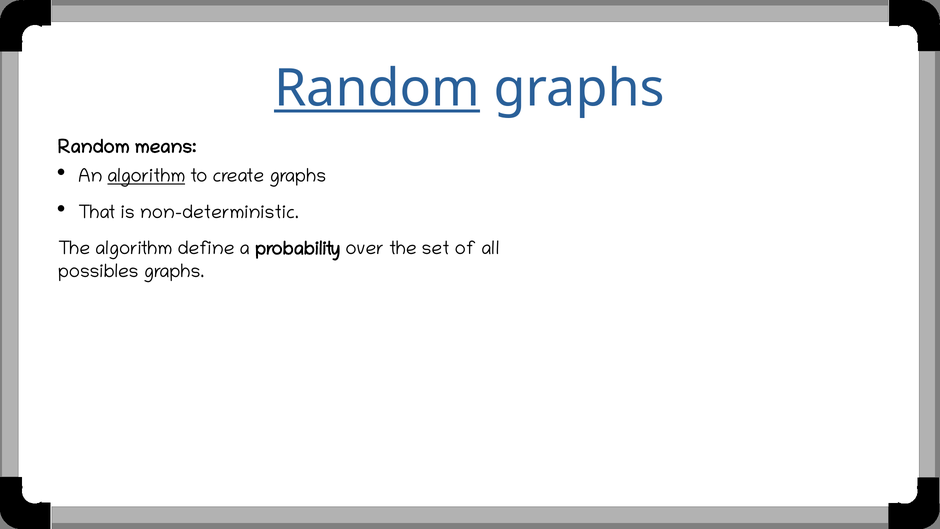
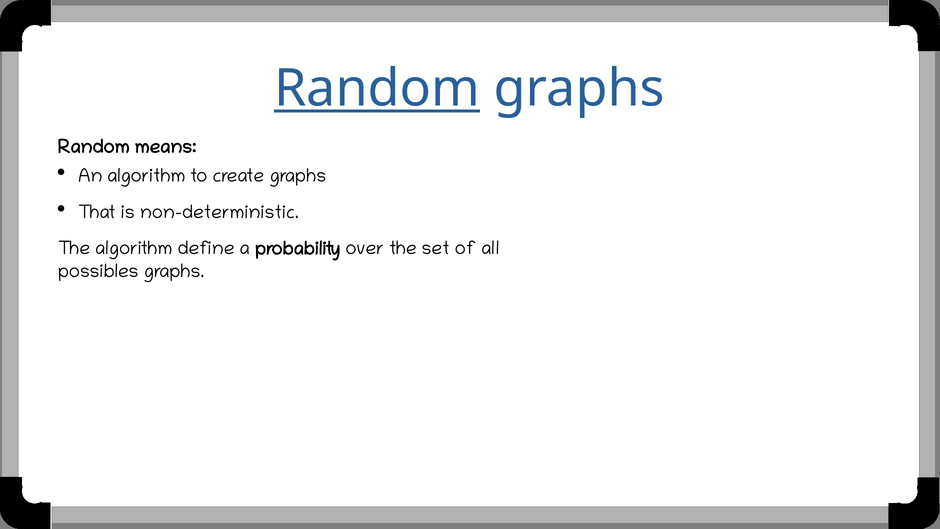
algorithm underline: present -> none (146, 176)
